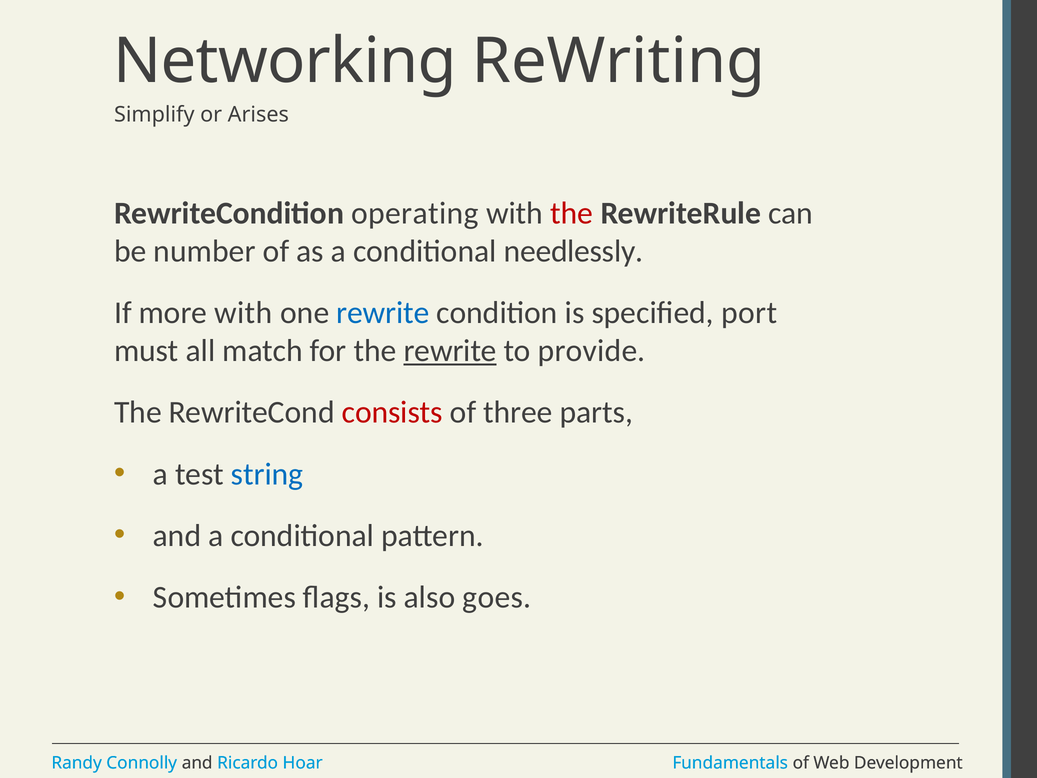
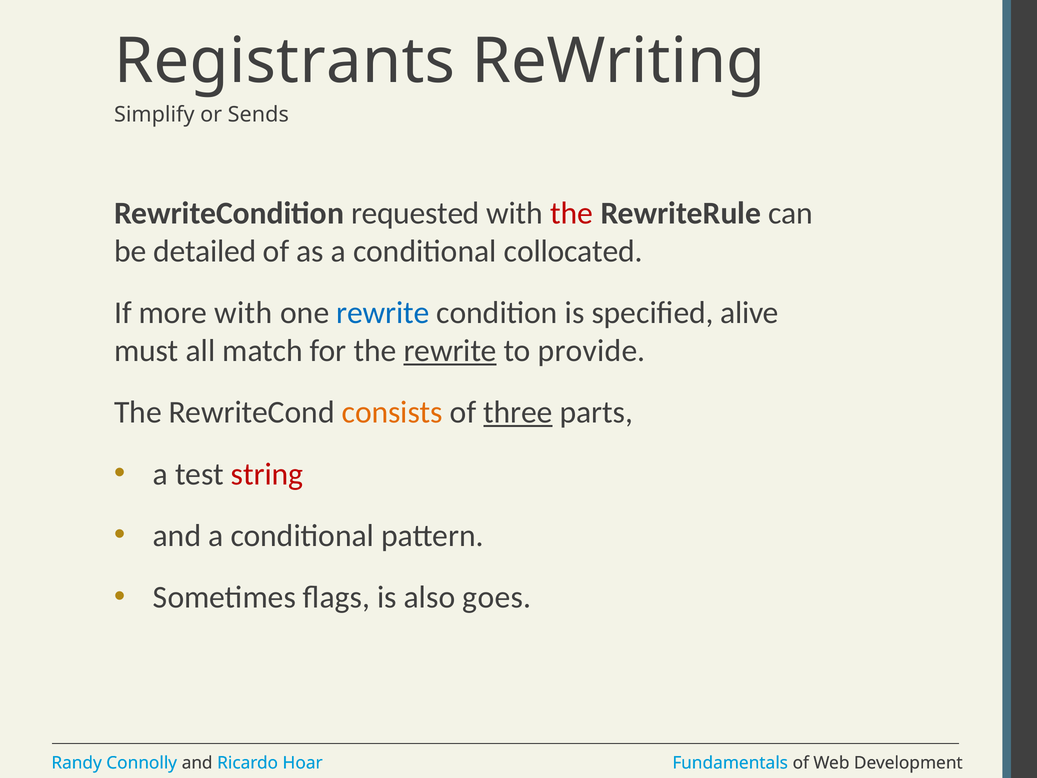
Networking: Networking -> Registrants (285, 62)
Arises: Arises -> Sends (258, 115)
operating: operating -> requested (415, 213)
number: number -> detailed (205, 251)
needlessly: needlessly -> collocated (573, 251)
port: port -> alive (749, 313)
consists colour: red -> orange (392, 412)
three underline: none -> present (518, 412)
string colour: blue -> red (267, 474)
